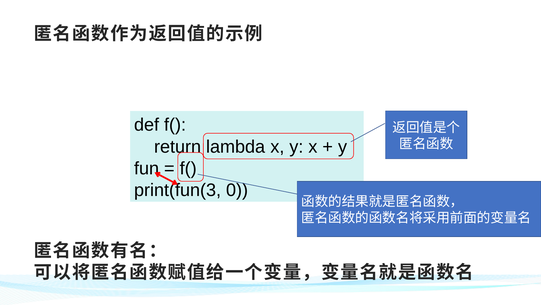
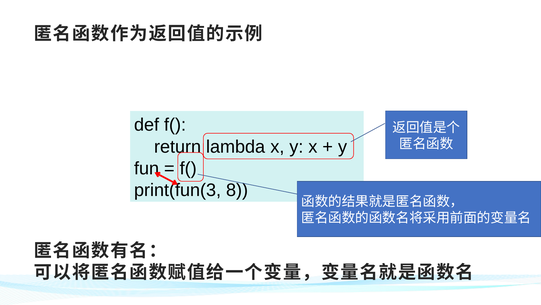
0: 0 -> 8 (237, 190)
